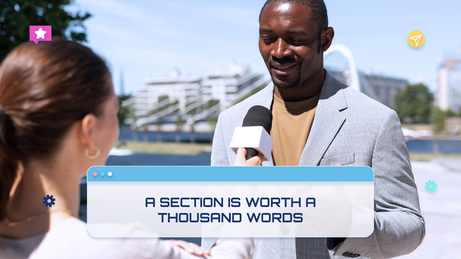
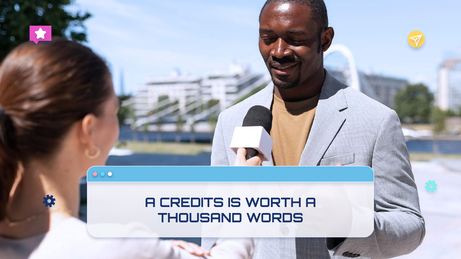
SECTION: SECTION -> CREDITS (192, 203)
